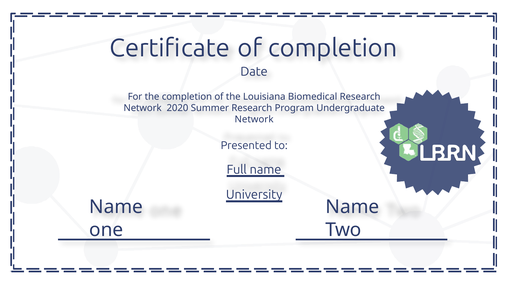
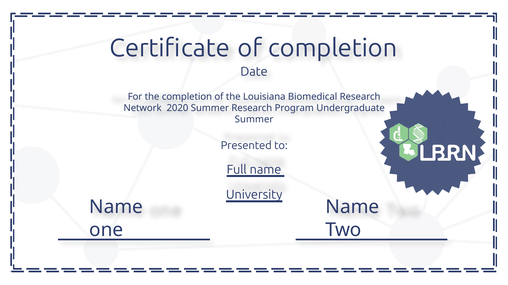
Network: Network -> Summer (254, 120)
